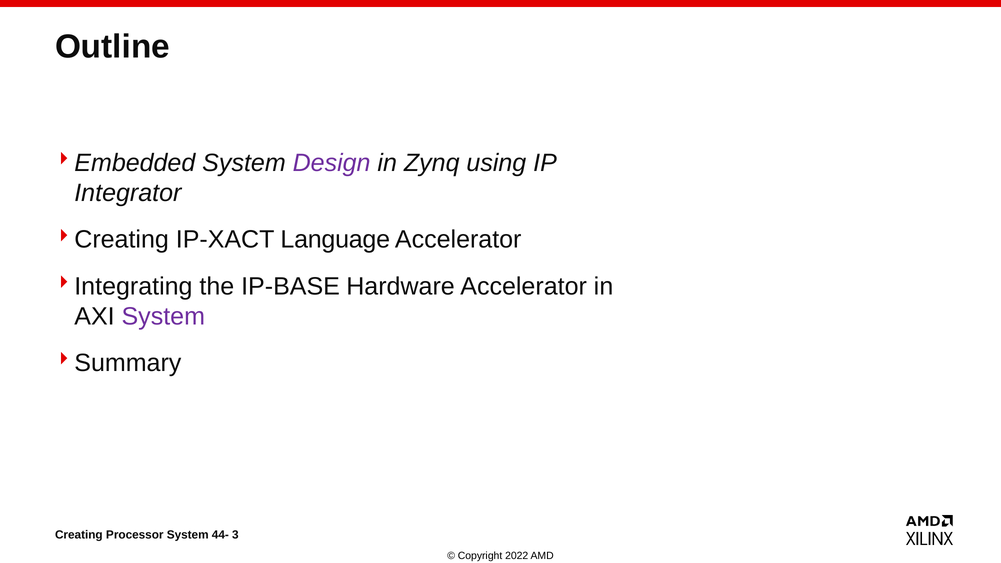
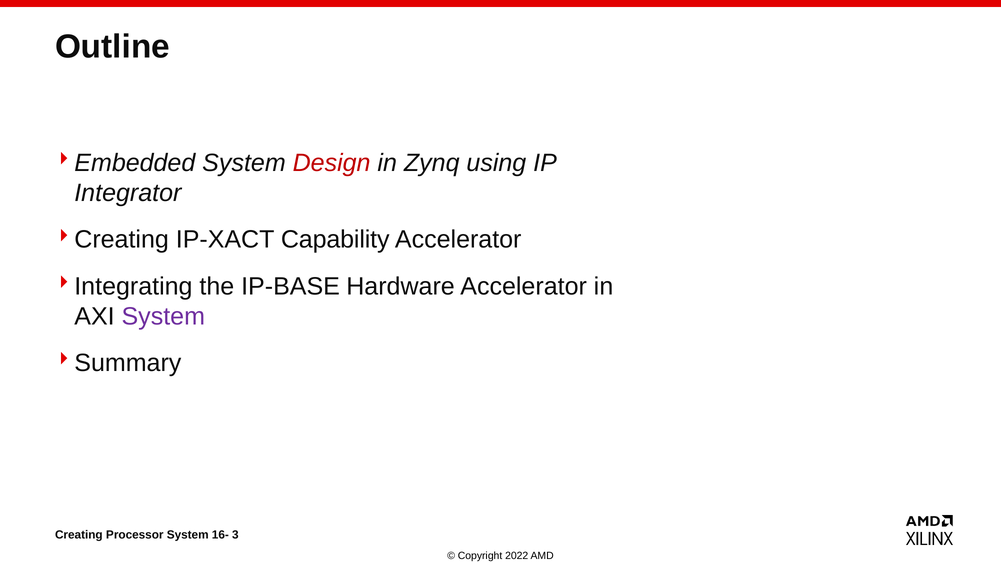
Design colour: purple -> red (332, 163)
Language: Language -> Capability (335, 240)
44-: 44- -> 16- (220, 535)
